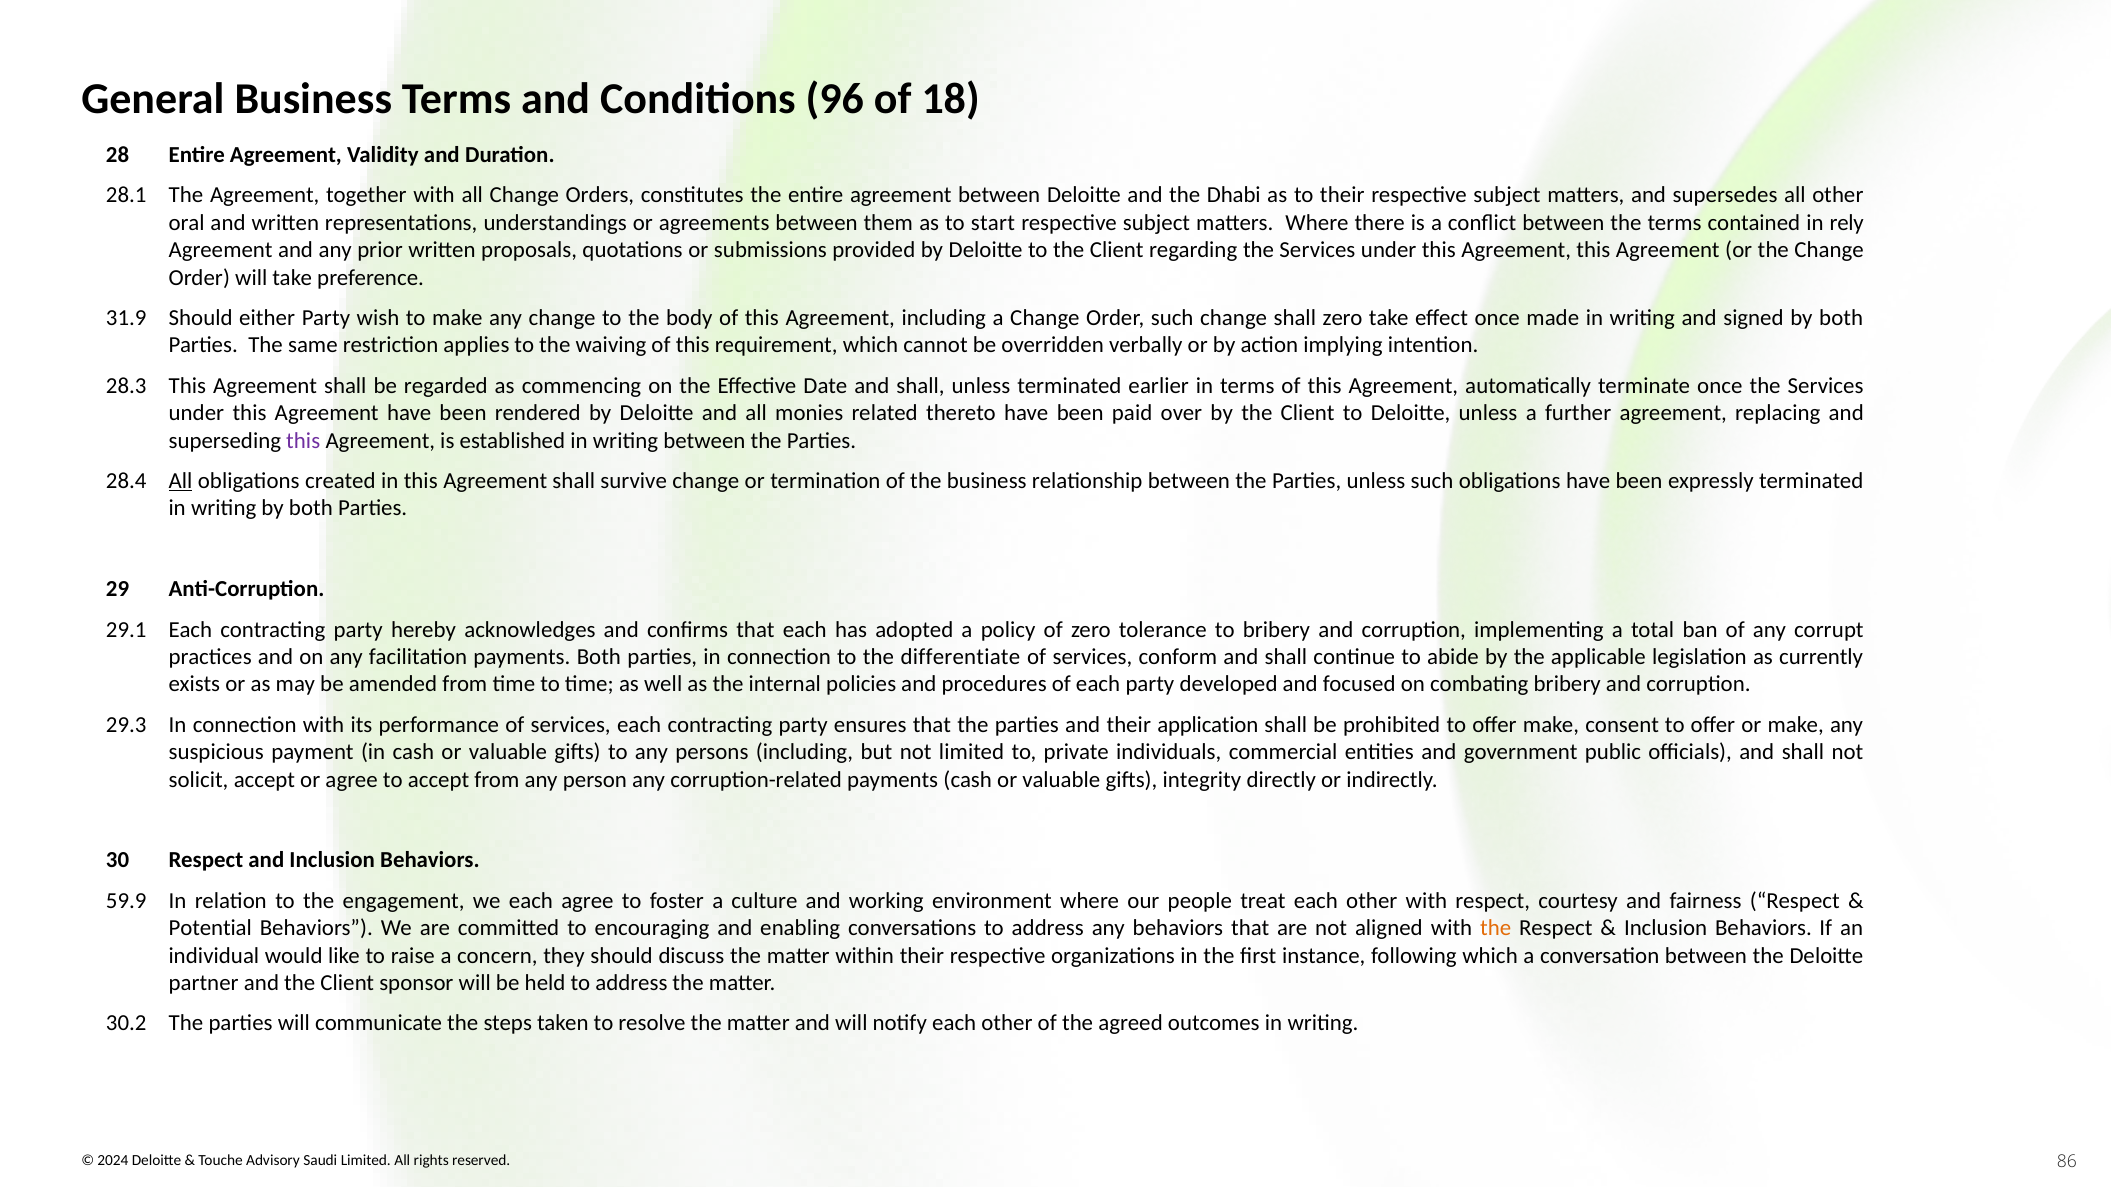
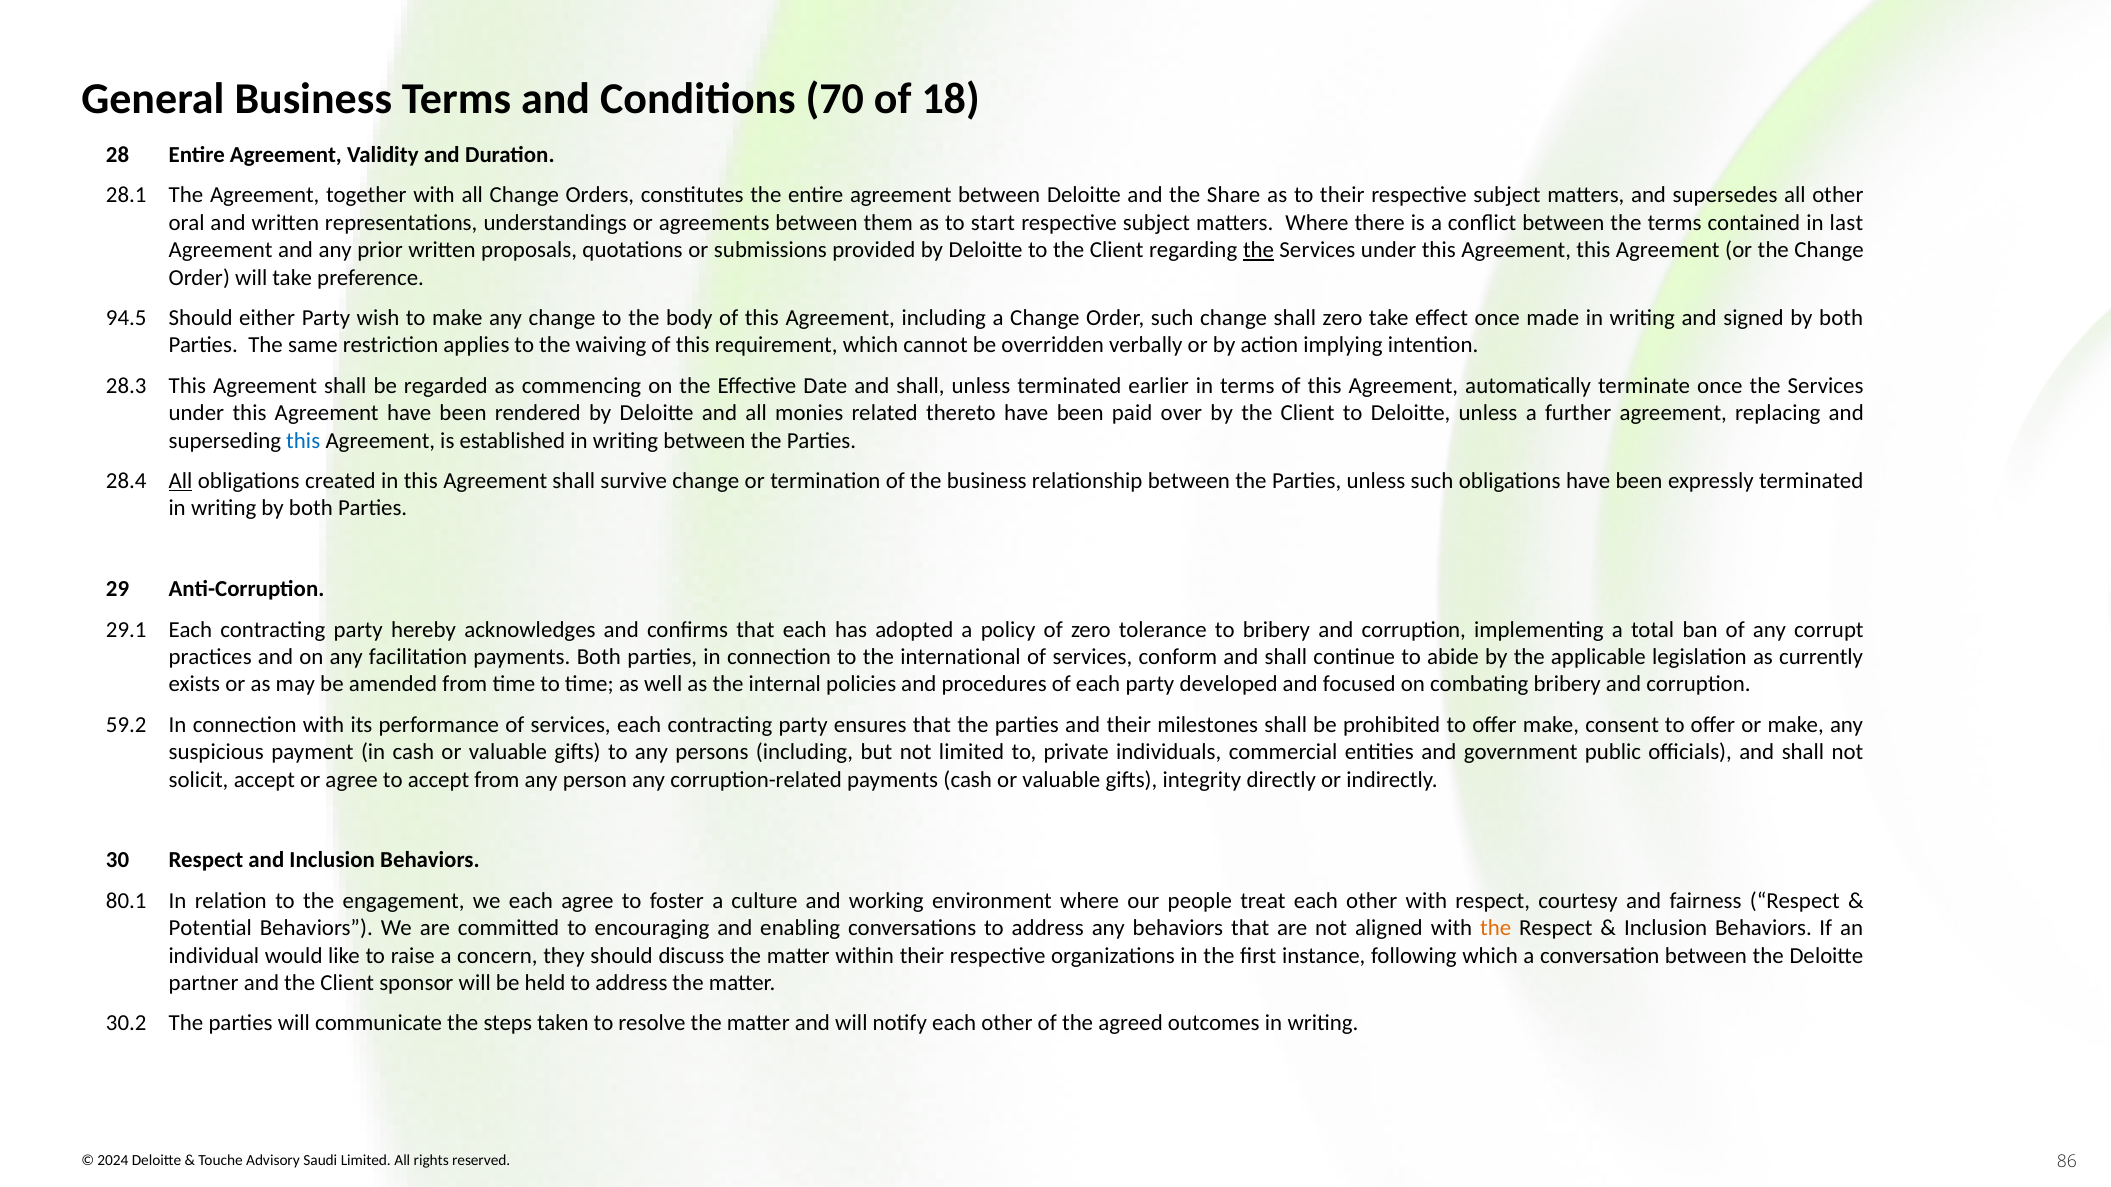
96: 96 -> 70 (835, 99)
Dhabi: Dhabi -> Share (1234, 195)
rely: rely -> last (1846, 223)
the underline: none -> present (1259, 250)
31.9: 31.9 -> 94.5 (126, 318)
this colour: purple -> blue (303, 441)
differentiate: differentiate -> international (961, 657)
29.3: 29.3 -> 59.2 (126, 725)
application: application -> milestones (1208, 725)
59.9: 59.9 -> 80.1 (126, 901)
